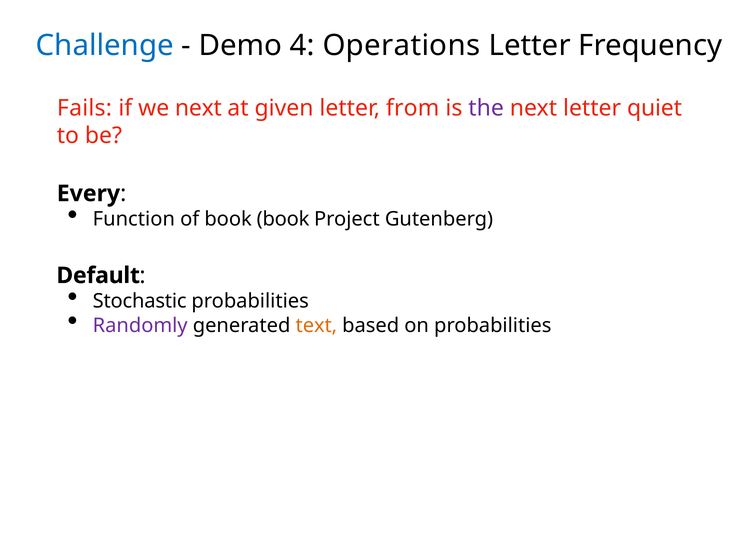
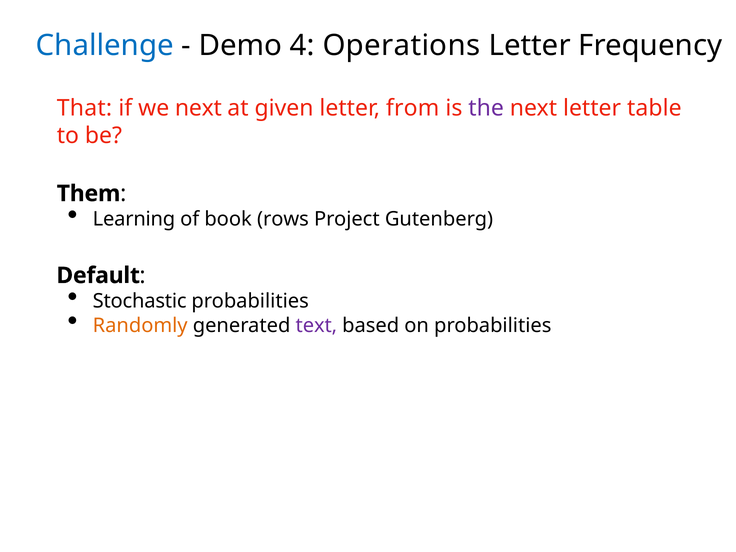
Fails: Fails -> That (84, 108)
quiet: quiet -> table (654, 108)
Every: Every -> Them (89, 194)
Function: Function -> Learning (134, 219)
book book: book -> rows (283, 219)
Randomly colour: purple -> orange (140, 325)
text colour: orange -> purple (316, 325)
